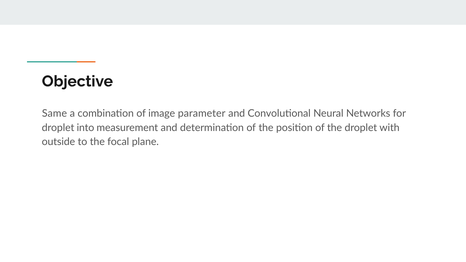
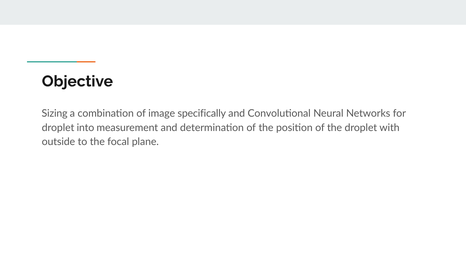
Same: Same -> Sizing (55, 113)
parameter: parameter -> specifically (202, 113)
